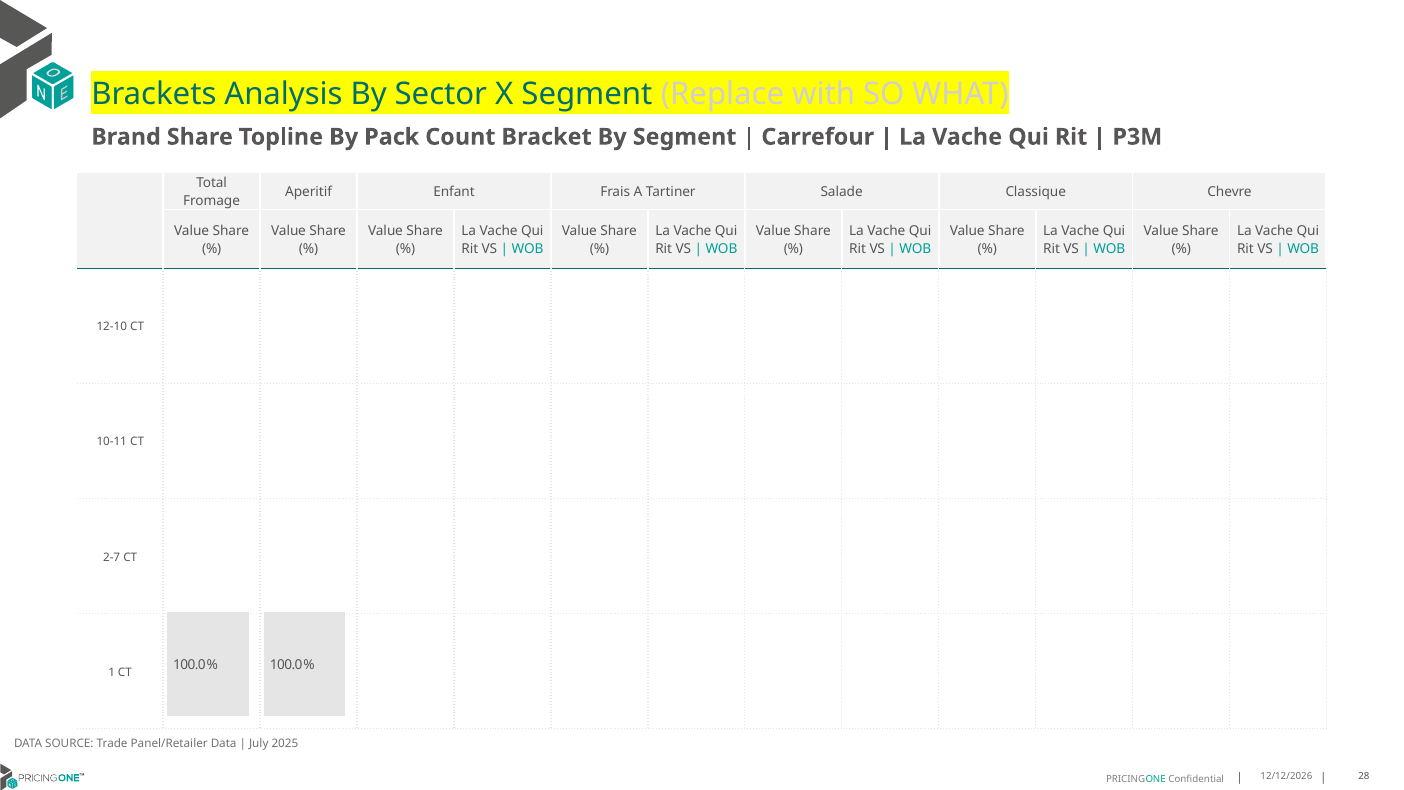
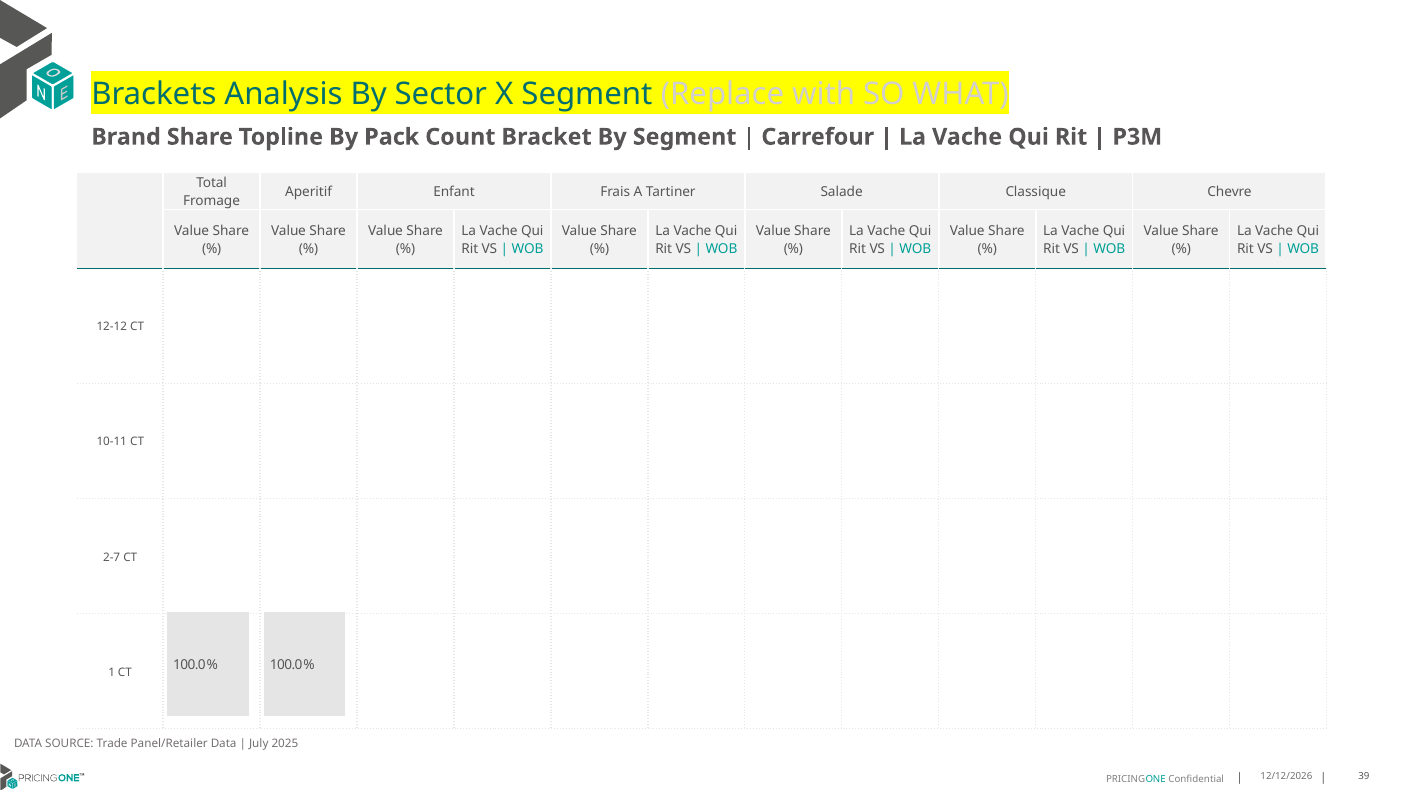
12-10: 12-10 -> 12-12 (112, 327)
28: 28 -> 39 (1364, 777)
